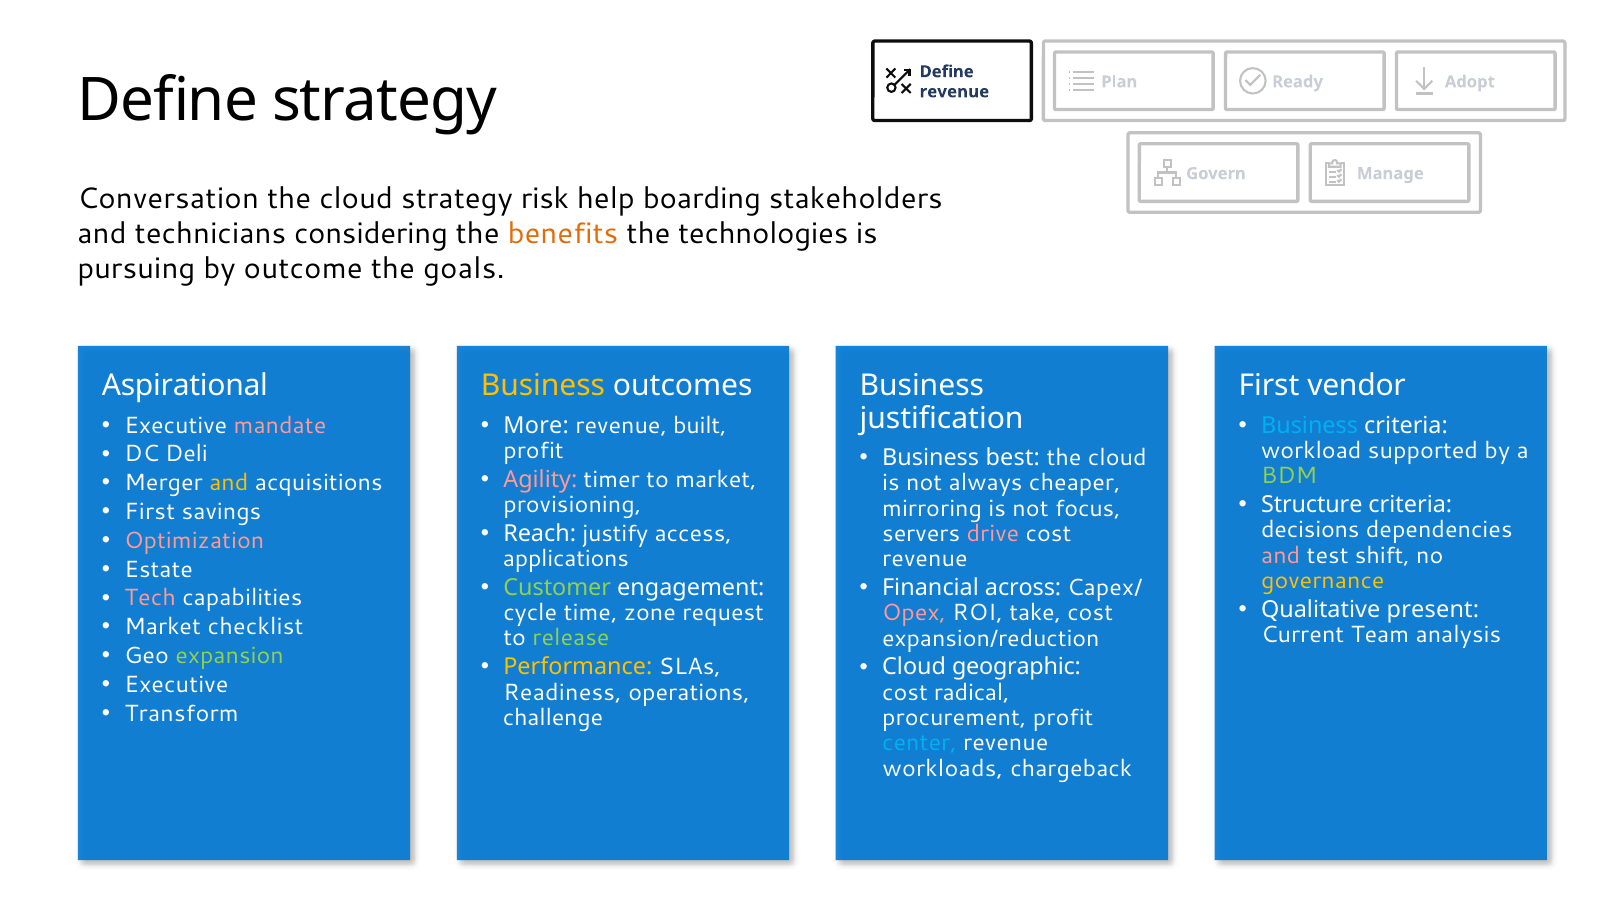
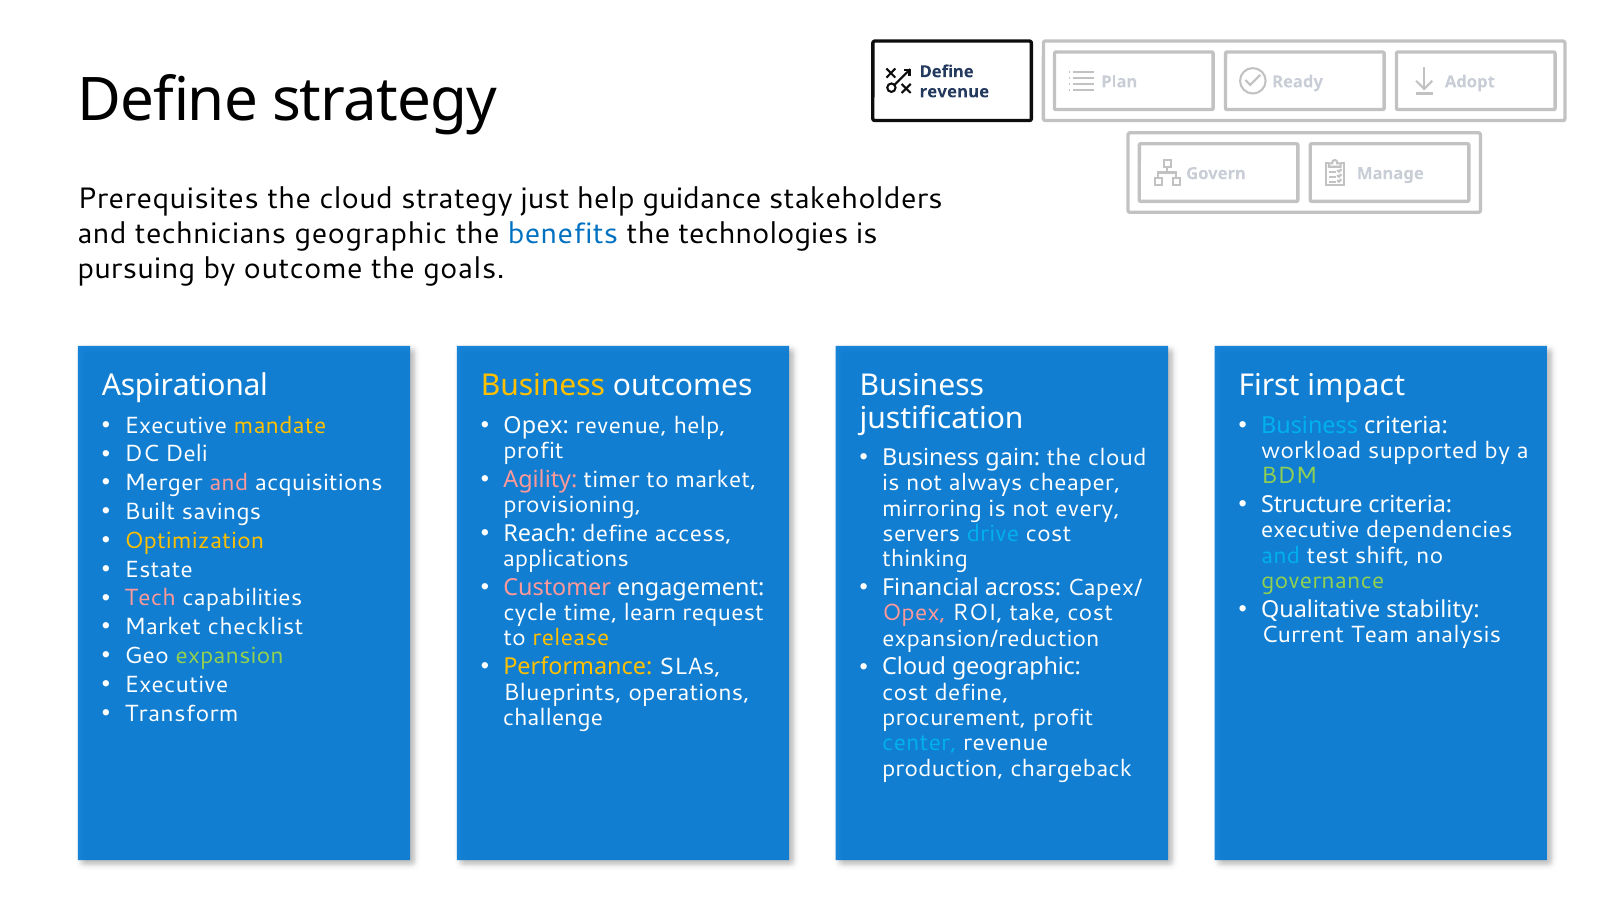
Conversation: Conversation -> Prerequisites (168, 198)
risk: risk -> just (545, 198)
boarding: boarding -> guidance (702, 198)
technicians considering: considering -> geographic (371, 234)
benefits colour: orange -> blue (563, 234)
vendor: vendor -> impact (1356, 386)
mandate colour: pink -> yellow (280, 425)
More: More -> Opex (536, 425)
revenue built: built -> help (700, 425)
best: best -> gain (1013, 458)
and colour: yellow -> pink (229, 483)
focus: focus -> every (1088, 508)
First: First -> Built (150, 512)
decisions: decisions -> executive (1310, 530)
Reach justify: justify -> define (615, 533)
drive colour: pink -> light blue (993, 534)
Optimization colour: pink -> yellow (194, 540)
and colour: pink -> light blue (1281, 555)
revenue: revenue -> thinking (925, 559)
governance colour: yellow -> light green (1323, 580)
Customer colour: light green -> pink (557, 587)
present: present -> stability (1433, 609)
zone: zone -> learn (650, 613)
release colour: light green -> yellow (571, 638)
Readiness: Readiness -> Blueprints (563, 692)
cost radical: radical -> define (972, 692)
workloads: workloads -> production (943, 768)
